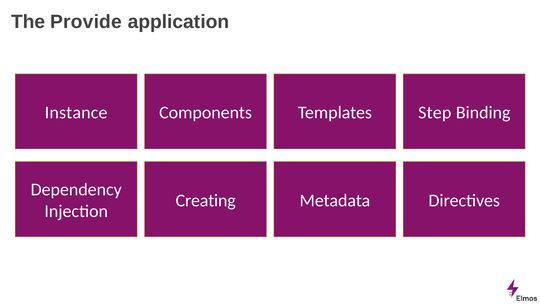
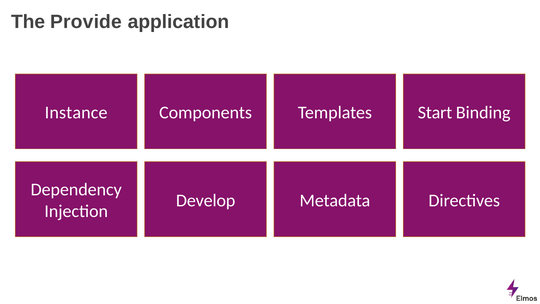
Step: Step -> Start (435, 113)
Creating: Creating -> Develop (206, 200)
